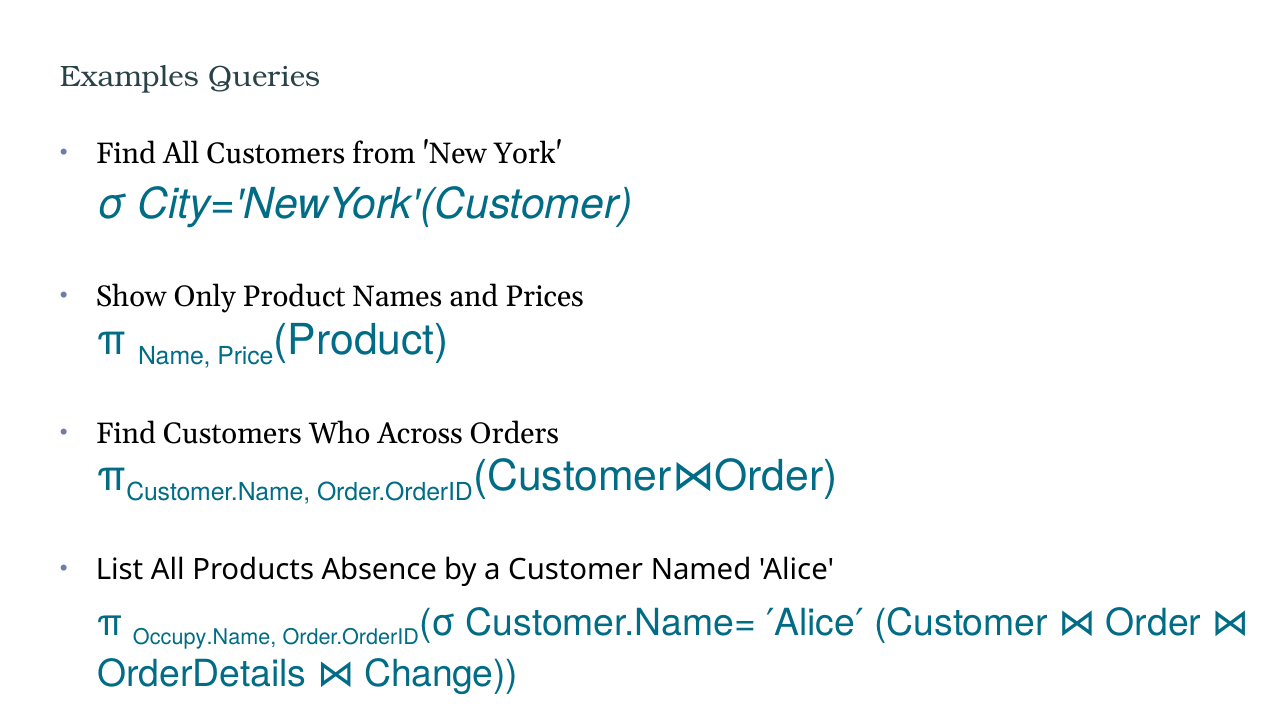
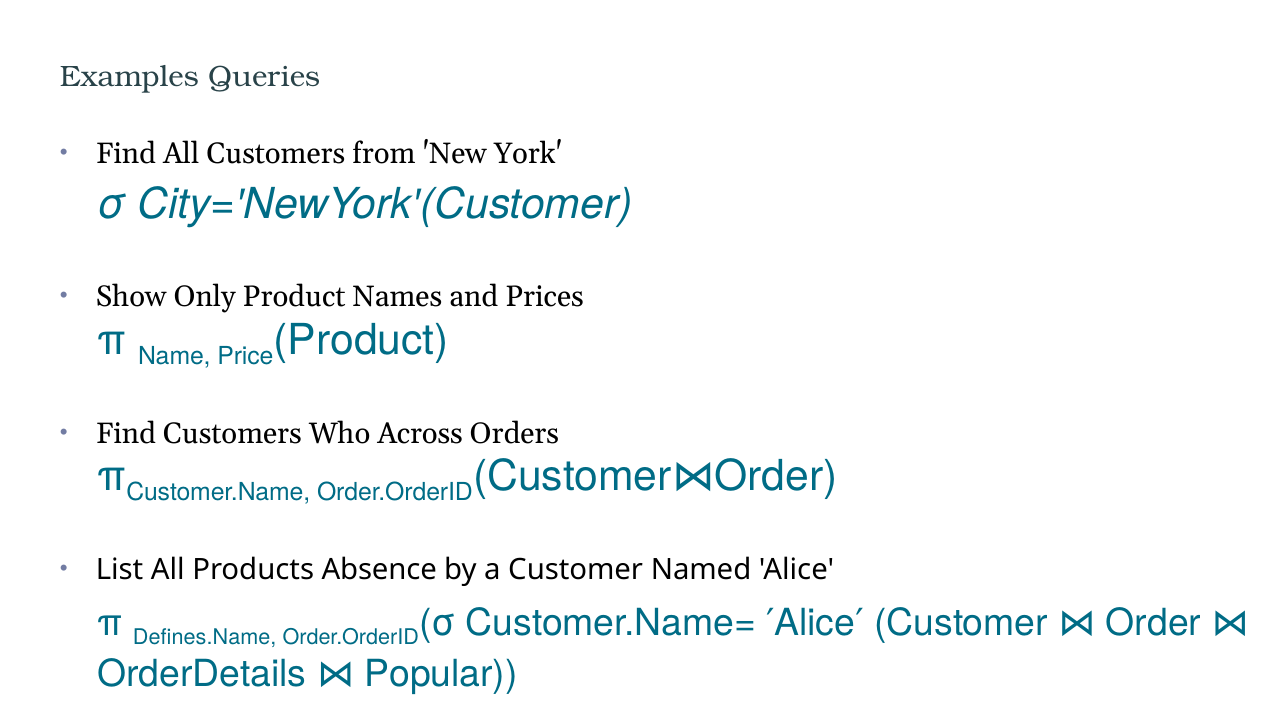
Occupy.Name: Occupy.Name -> Defines.Name (205, 637)
Change: Change -> Popular (441, 674)
